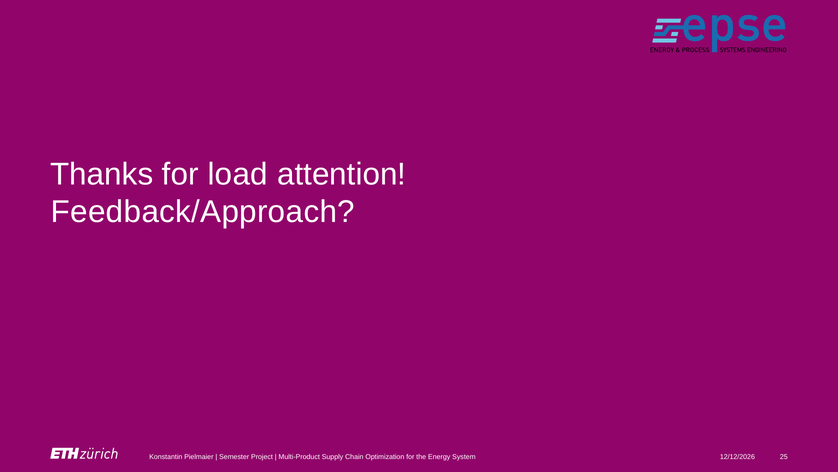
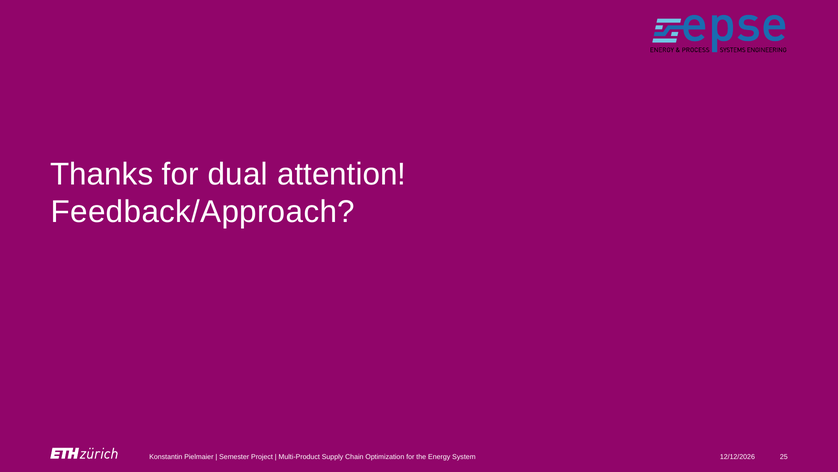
load: load -> dual (238, 174)
